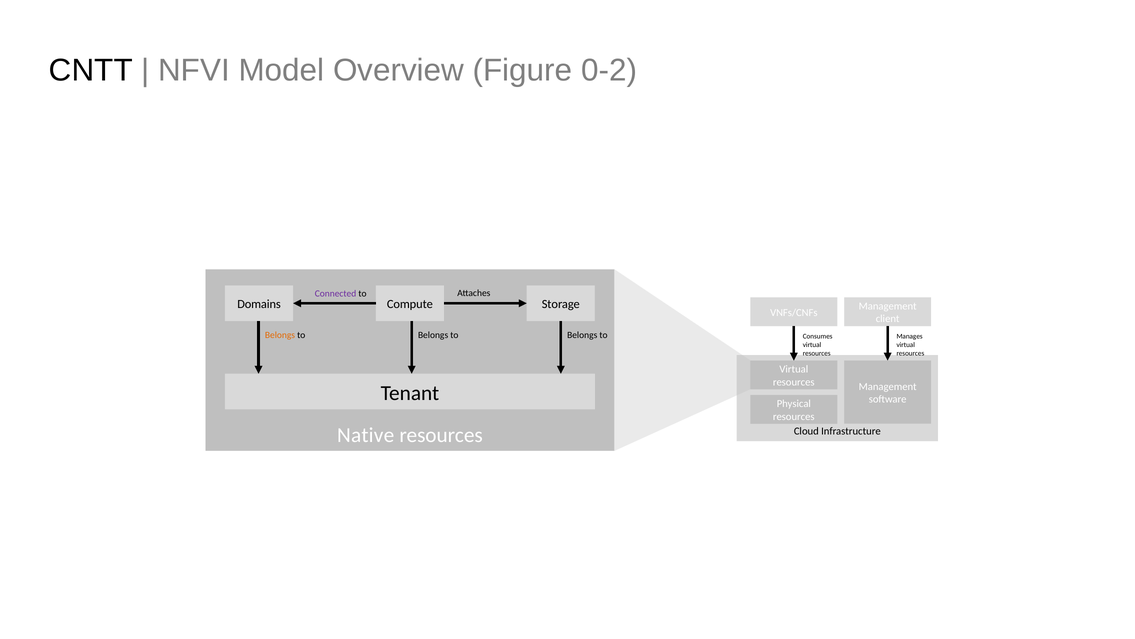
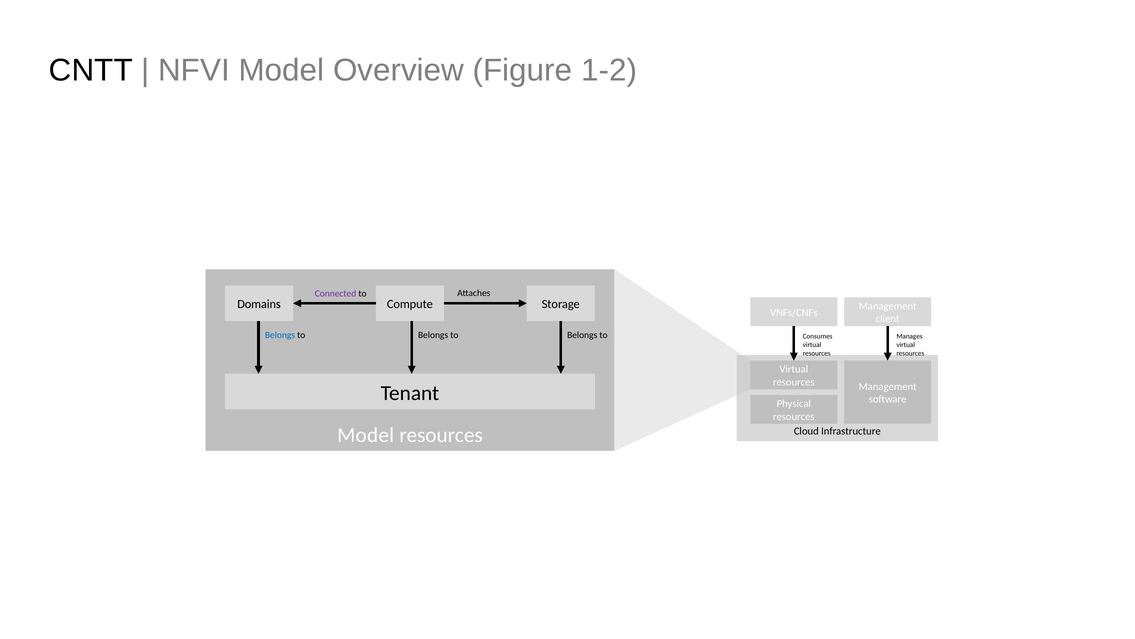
0-2: 0-2 -> 1-2 (609, 70)
Belongs colour: orange -> blue (280, 335)
Native: Native -> Model (366, 435)
